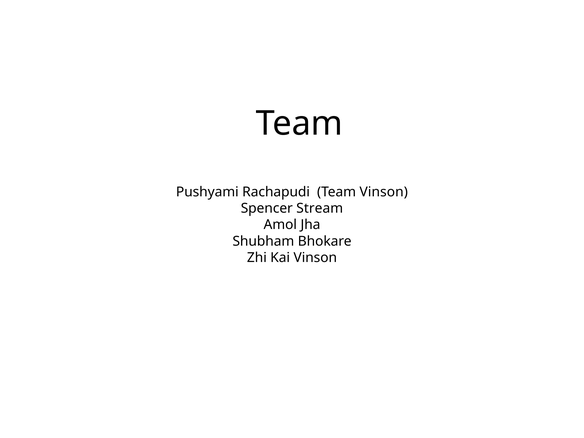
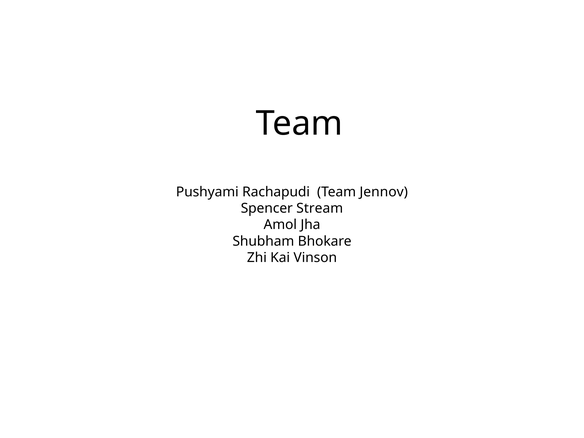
Team Vinson: Vinson -> Jennov (384, 192)
